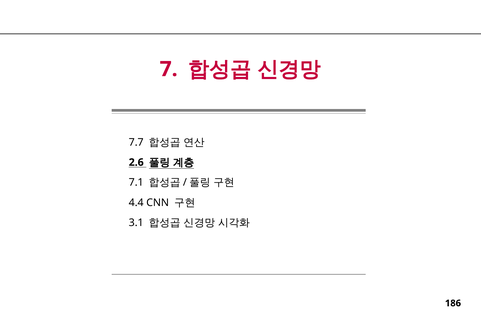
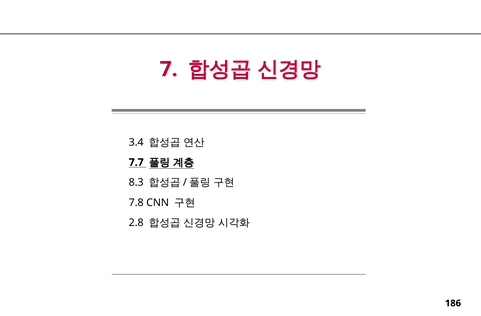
7.7: 7.7 -> 3.4 (136, 142)
2.6: 2.6 -> 7.7 (136, 162)
7.1: 7.1 -> 8.3 (136, 182)
4.4: 4.4 -> 7.8 (136, 203)
3.1: 3.1 -> 2.8 (136, 223)
